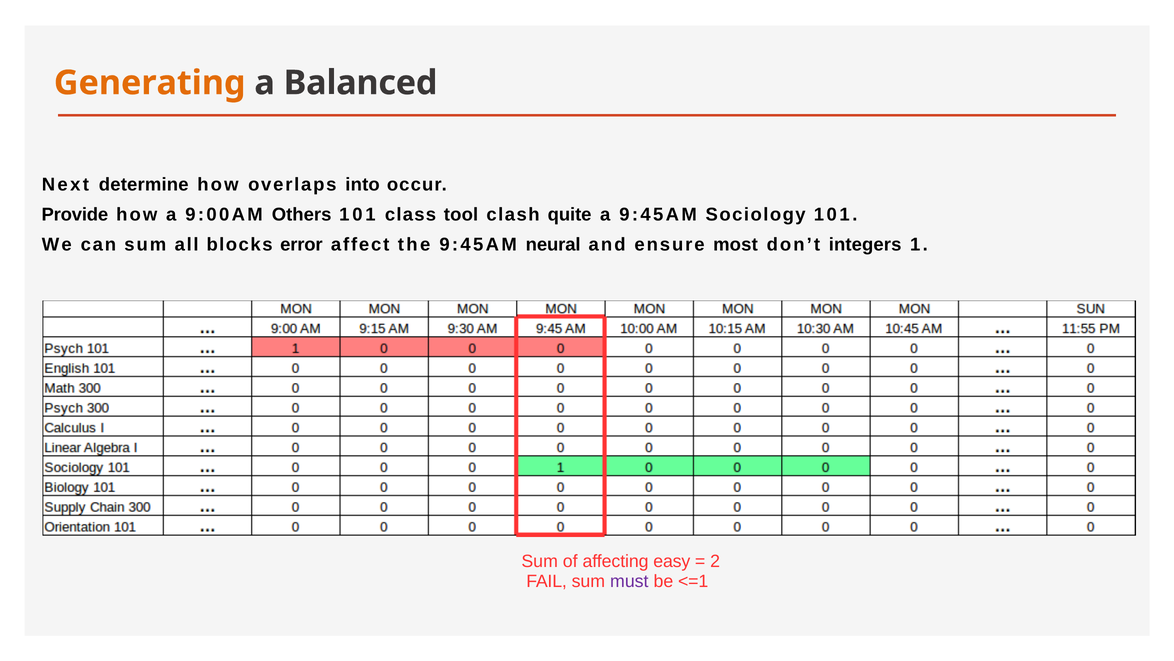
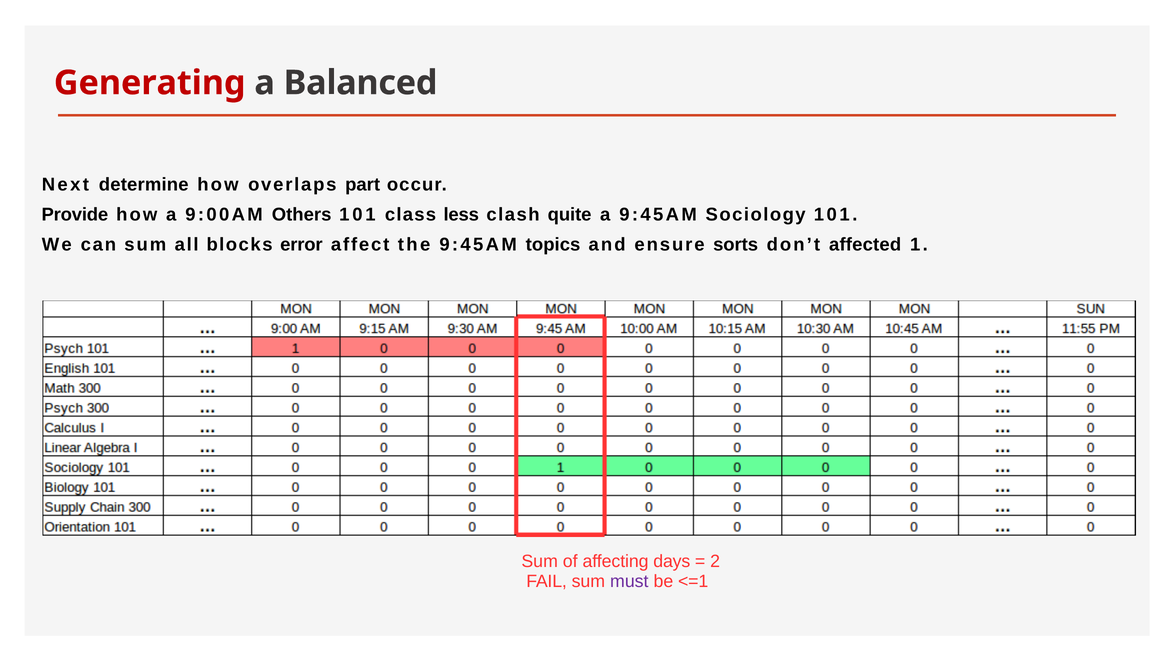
Generating colour: orange -> red (150, 83)
into: into -> part (363, 184)
tool: tool -> less (461, 214)
neural: neural -> topics (553, 244)
most: most -> sorts (736, 244)
integers: integers -> affected (865, 244)
easy: easy -> days (672, 561)
